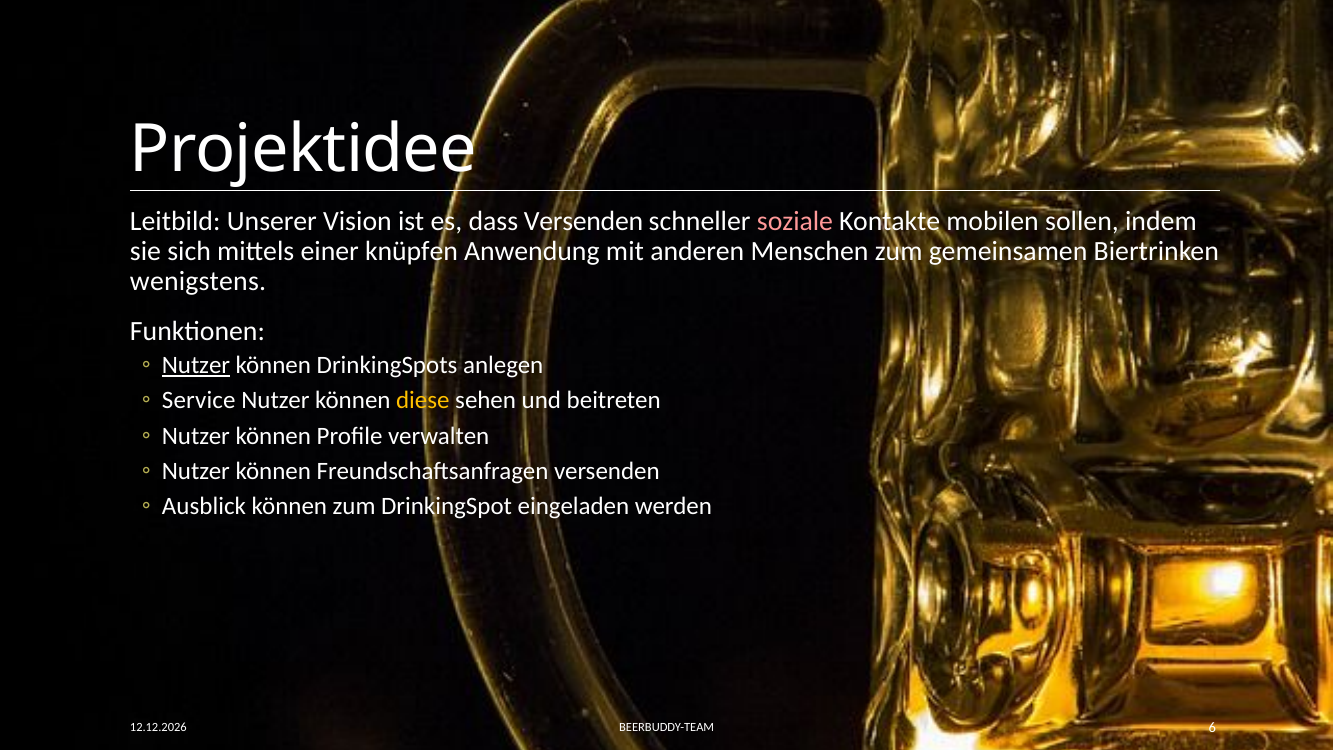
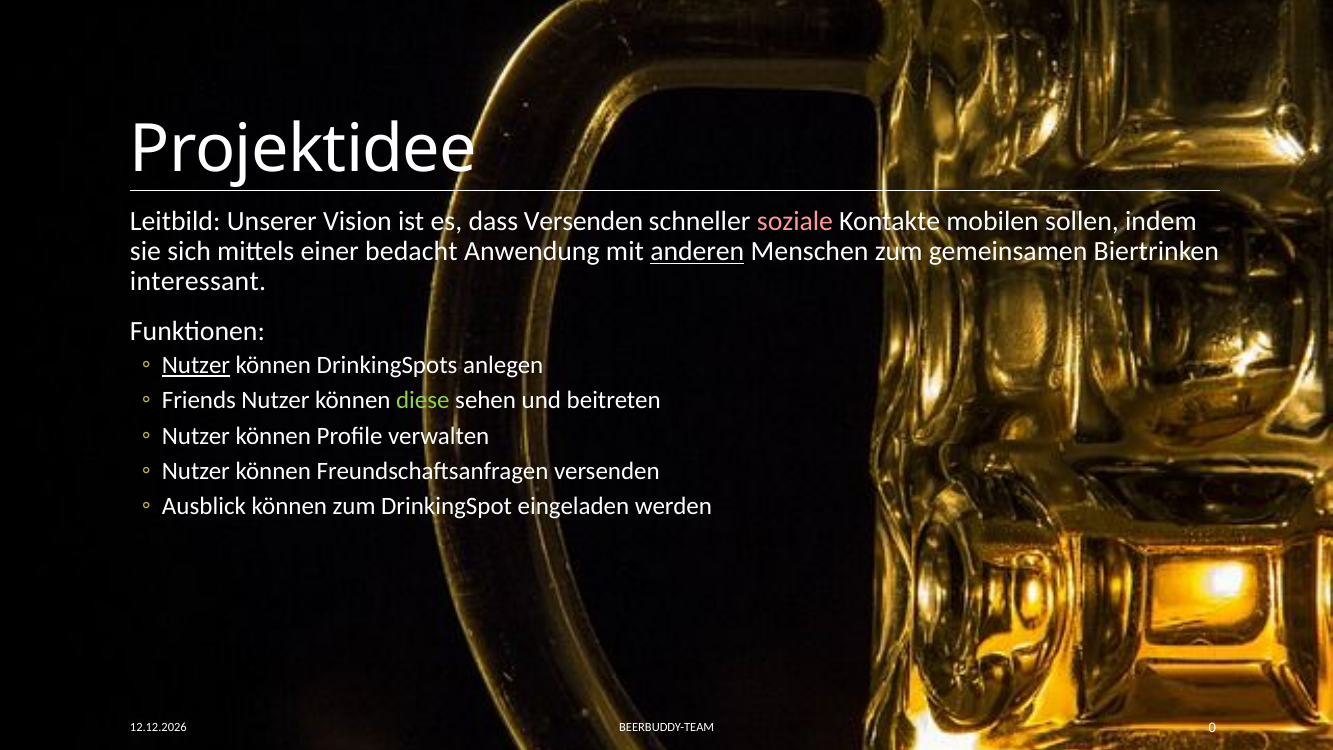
knüpfen: knüpfen -> bedacht (411, 252)
anderen underline: none -> present (697, 252)
wenigstens: wenigstens -> interessant (198, 282)
Service: Service -> Friends (199, 401)
diese colour: yellow -> light green (423, 401)
6: 6 -> 0 (1212, 727)
